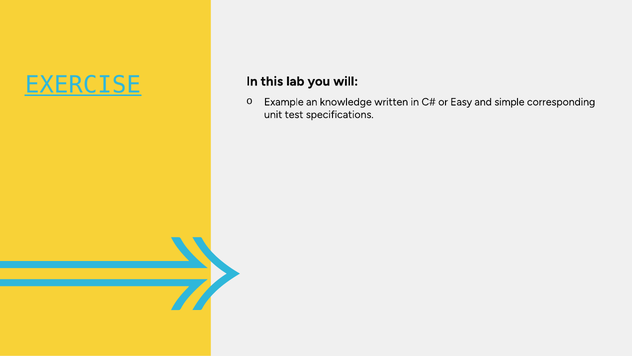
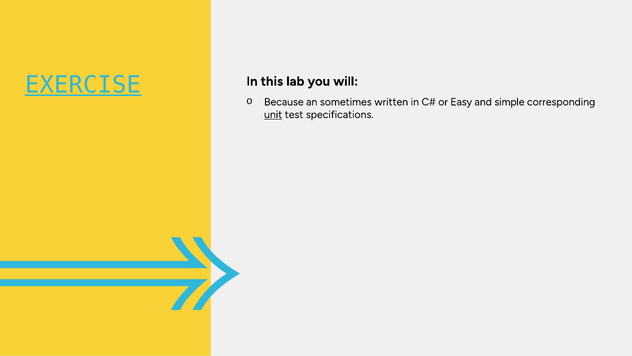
Example: Example -> Because (284, 102)
knowledge: knowledge -> sometimes (346, 102)
unit underline: none -> present (273, 114)
